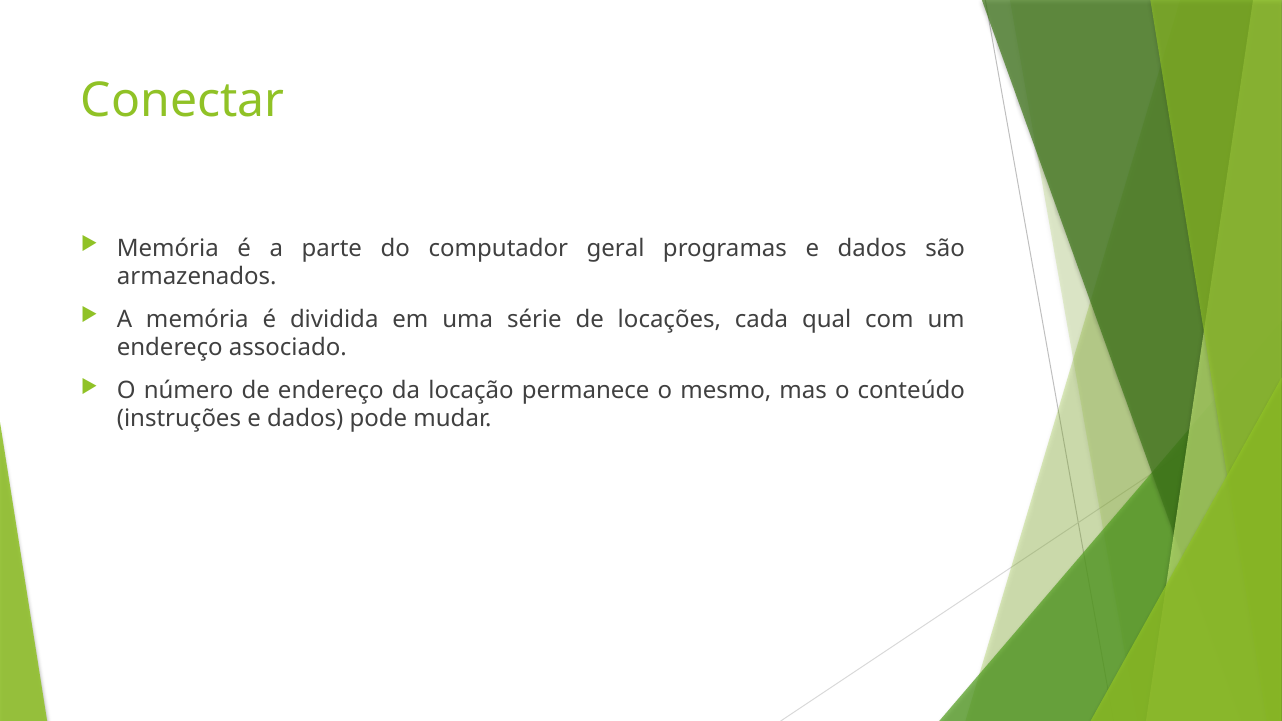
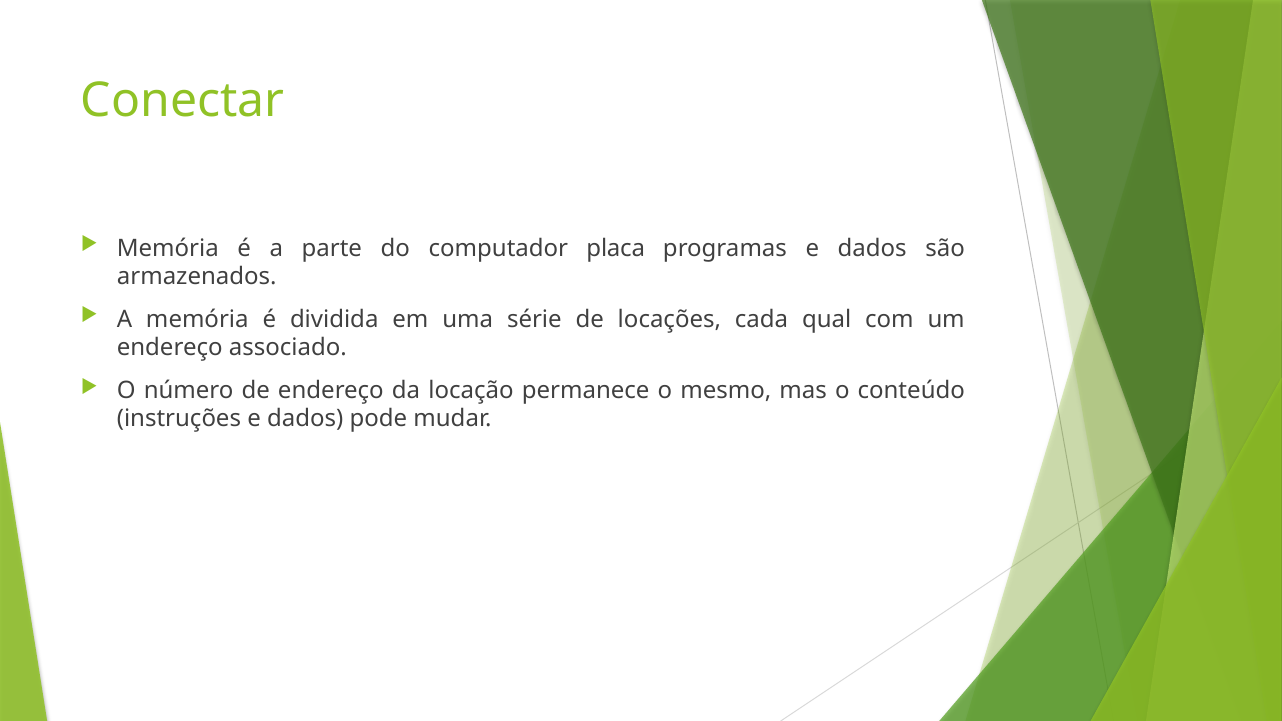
geral: geral -> placa (616, 248)
